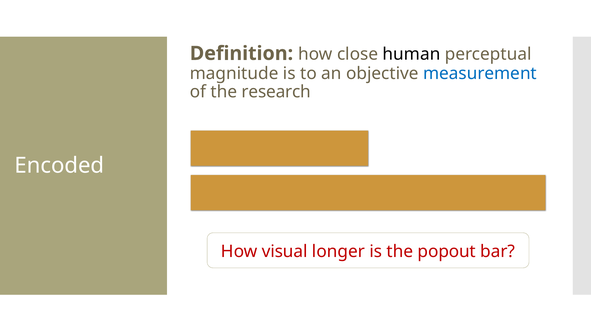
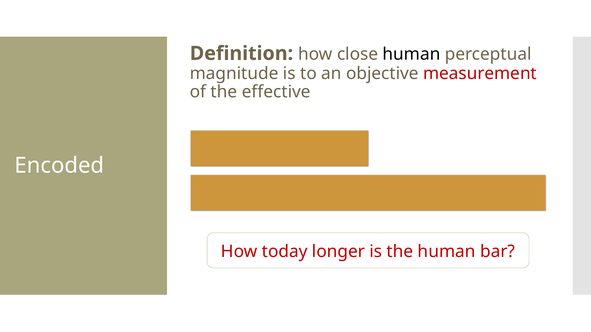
measurement colour: blue -> red (480, 73)
research: research -> effective (276, 92)
visual: visual -> today (285, 252)
the popout: popout -> human (447, 252)
